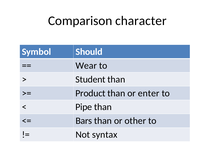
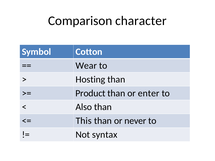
Should: Should -> Cotton (89, 52)
Student: Student -> Hosting (90, 79)
Pipe: Pipe -> Also (84, 107)
Bars: Bars -> This (84, 121)
other: other -> never (135, 121)
